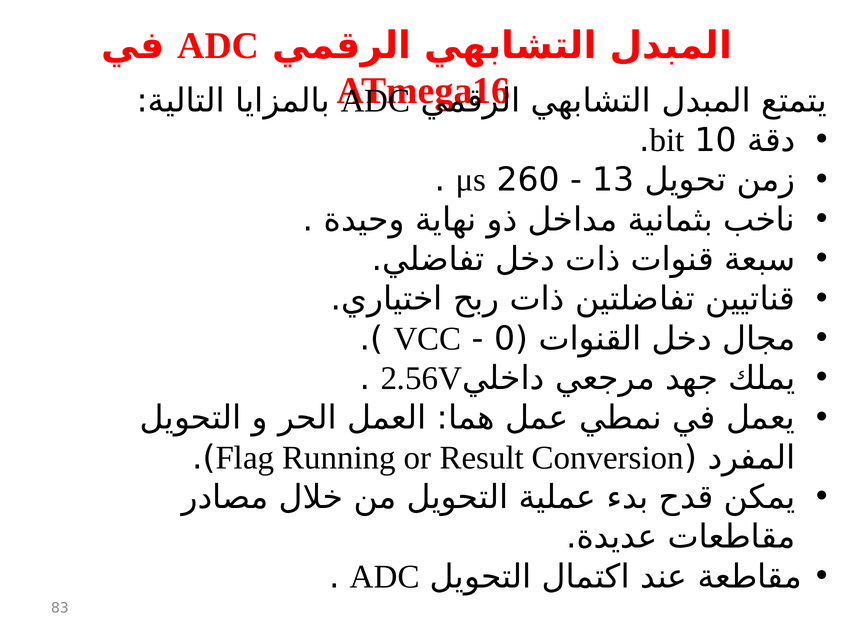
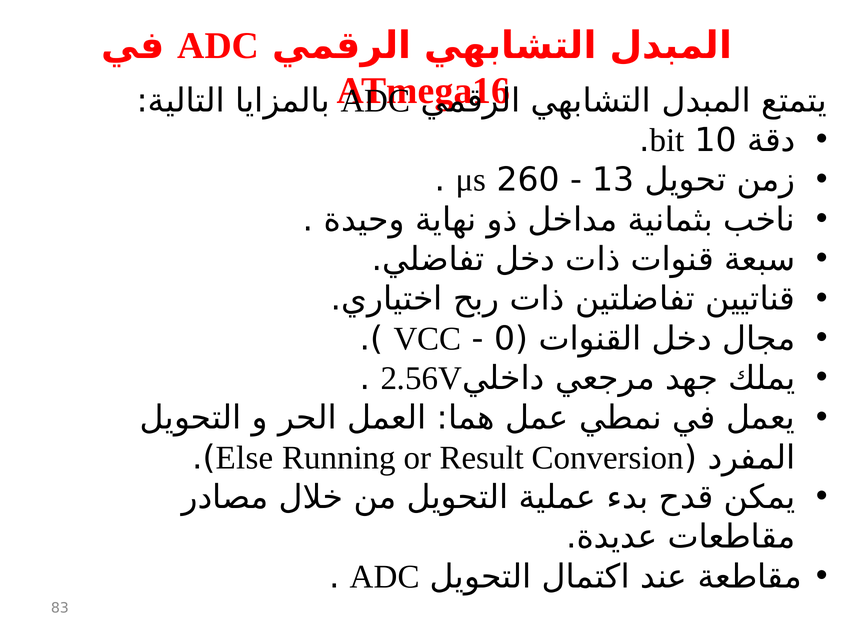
Flag: Flag -> Else (245, 457)
